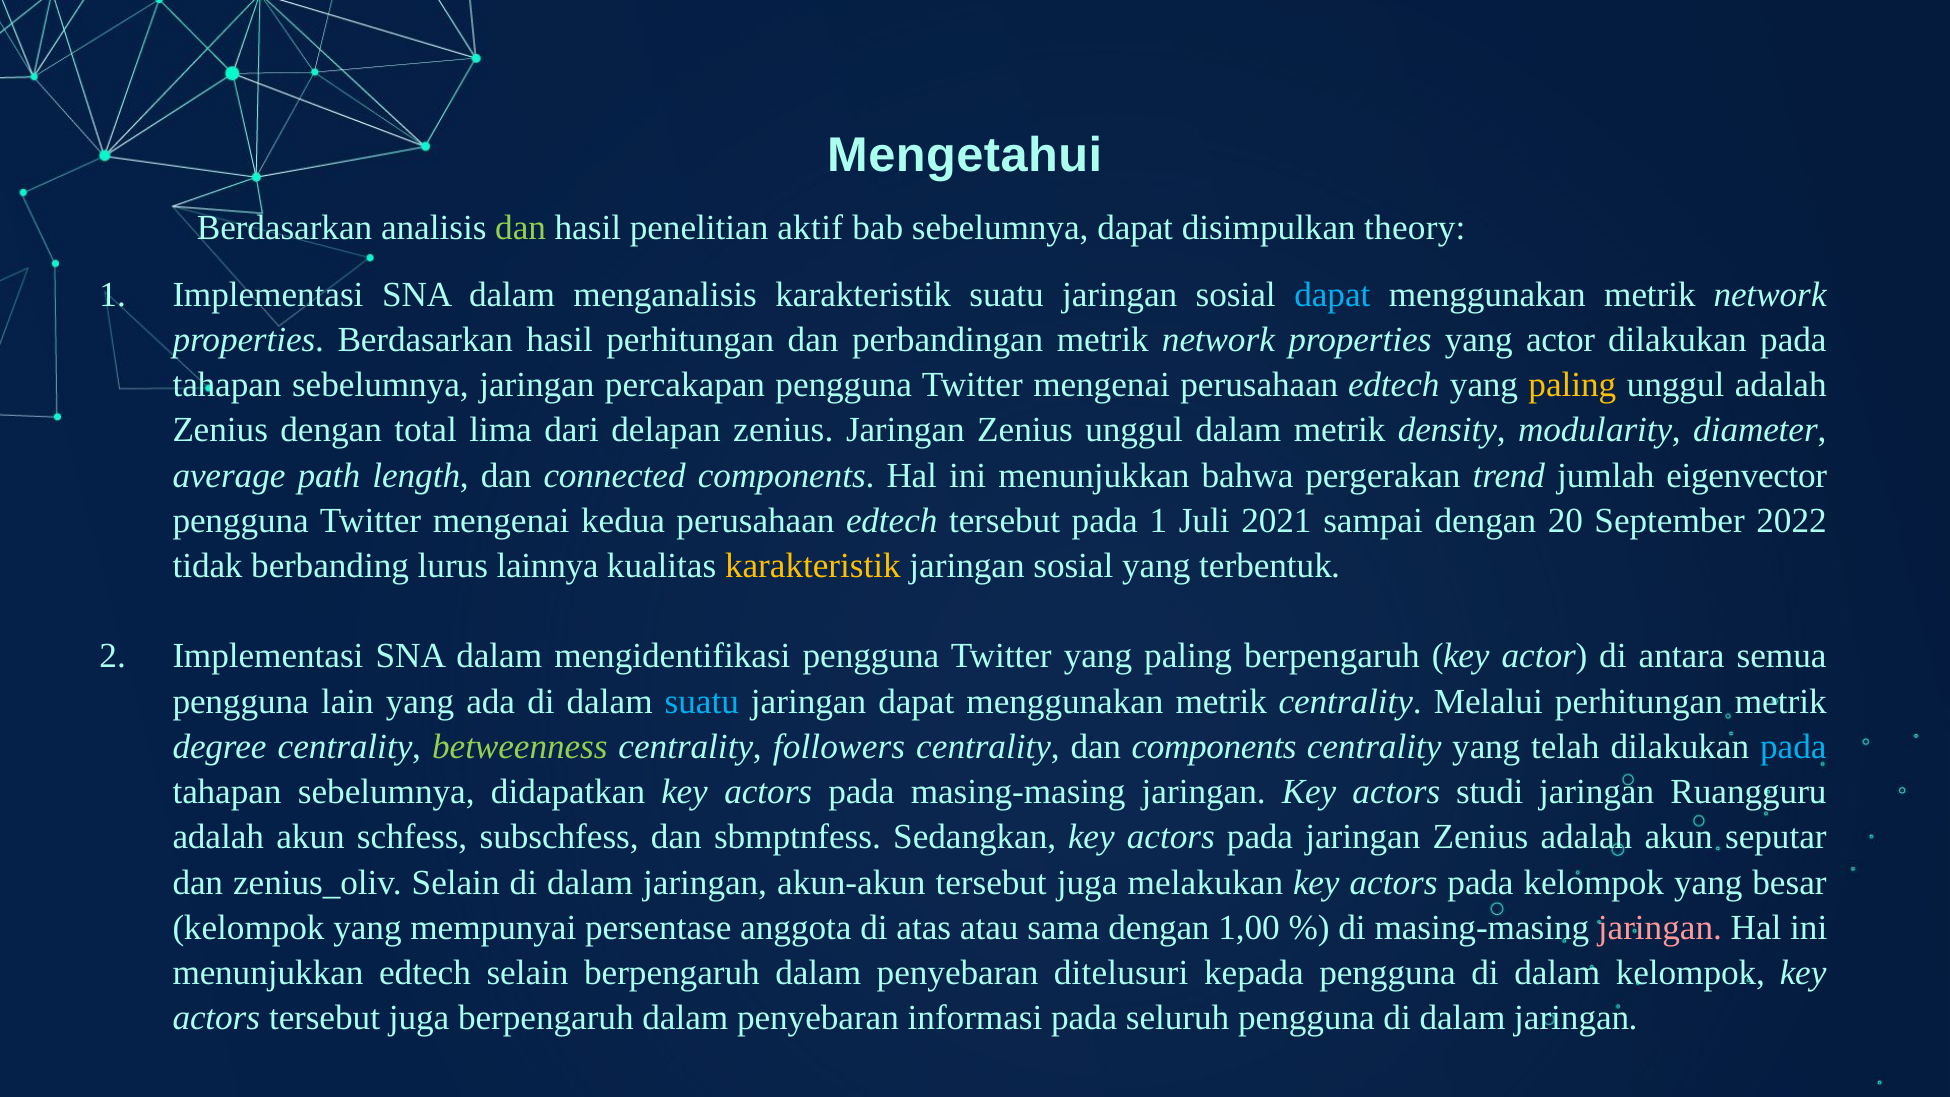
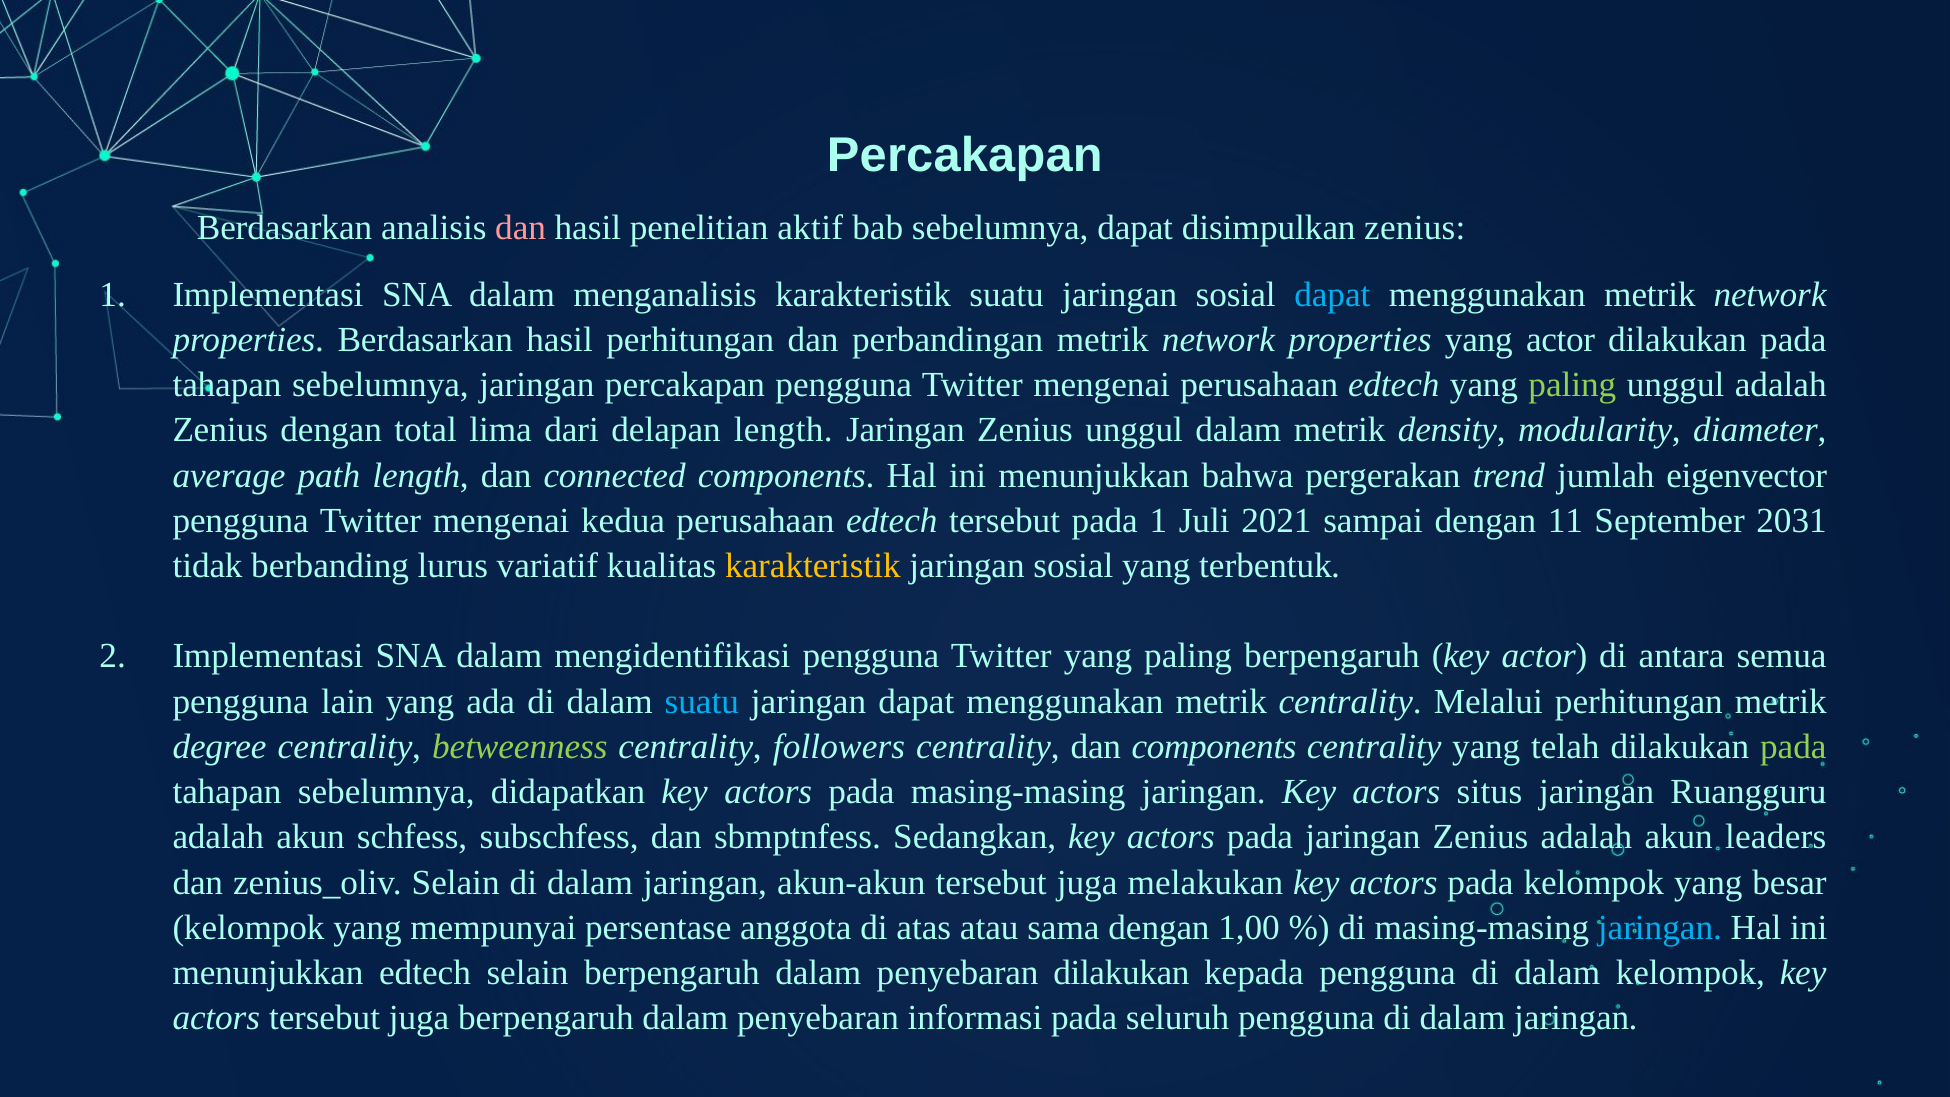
Mengetahui: Mengetahui -> Percakapan (965, 156)
dan colour: light green -> pink (521, 228)
disimpulkan theory: theory -> zenius (1415, 228)
paling colour: yellow -> light green (1572, 385)
delapan zenius: zenius -> length (783, 430)
20: 20 -> 11 (1565, 521)
2022: 2022 -> 2031 (1792, 521)
lainnya: lainnya -> variatif (547, 566)
pada colour: light blue -> light green (1793, 747)
studi: studi -> situs (1489, 792)
seputar: seputar -> leaders (1776, 837)
jaringan colour: pink -> light blue (1660, 928)
penyebaran ditelusuri: ditelusuri -> dilakukan (1121, 973)
